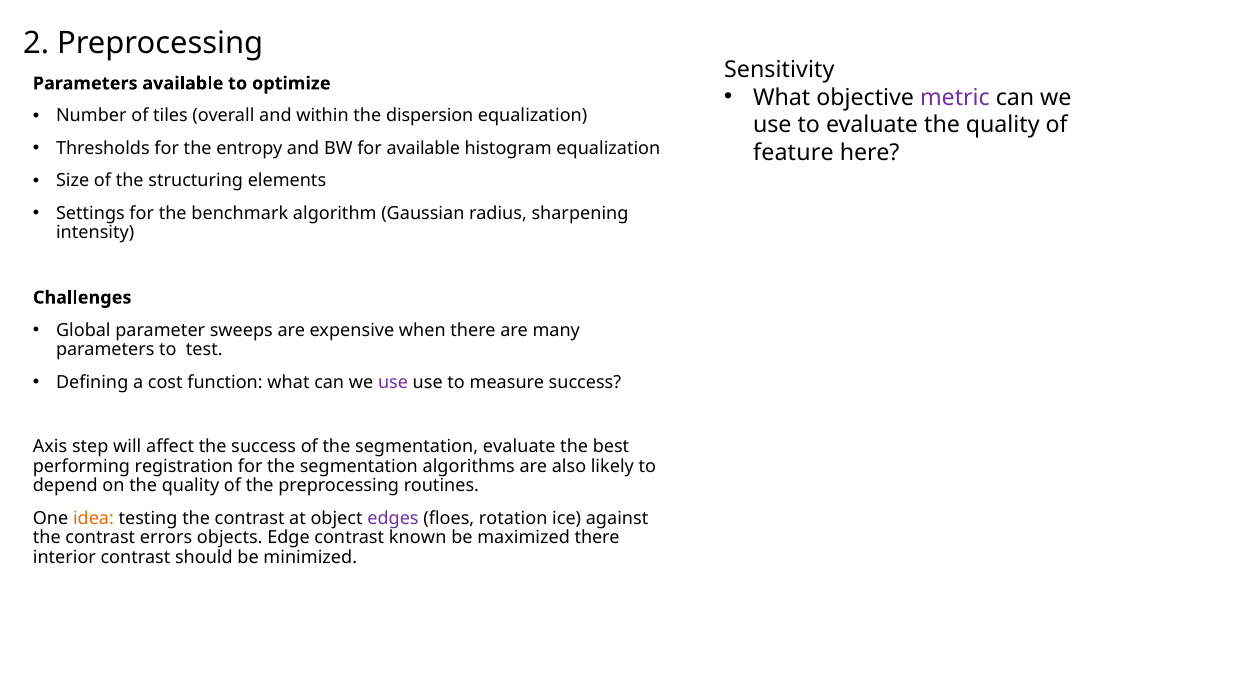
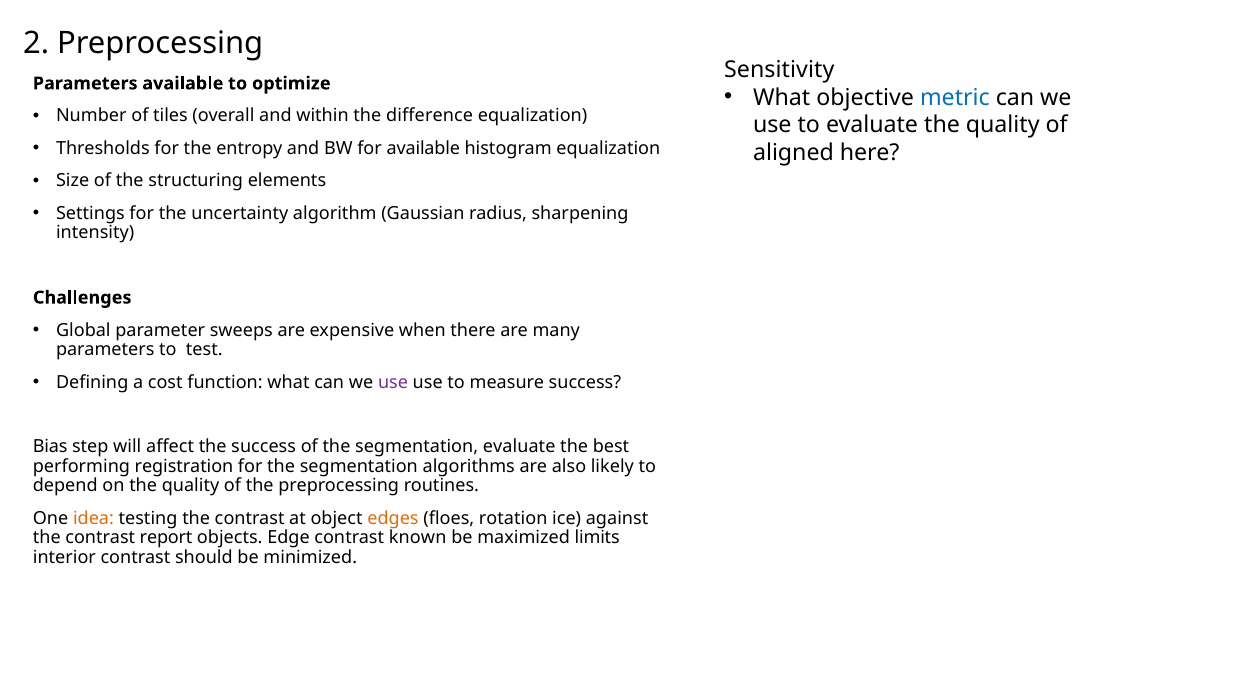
metric colour: purple -> blue (955, 97)
dispersion: dispersion -> difference (430, 116)
feature: feature -> aligned (793, 153)
benchmark: benchmark -> uncertainty (240, 213)
Axis: Axis -> Bias (50, 447)
edges colour: purple -> orange (393, 518)
errors: errors -> report (166, 538)
maximized there: there -> limits (597, 538)
